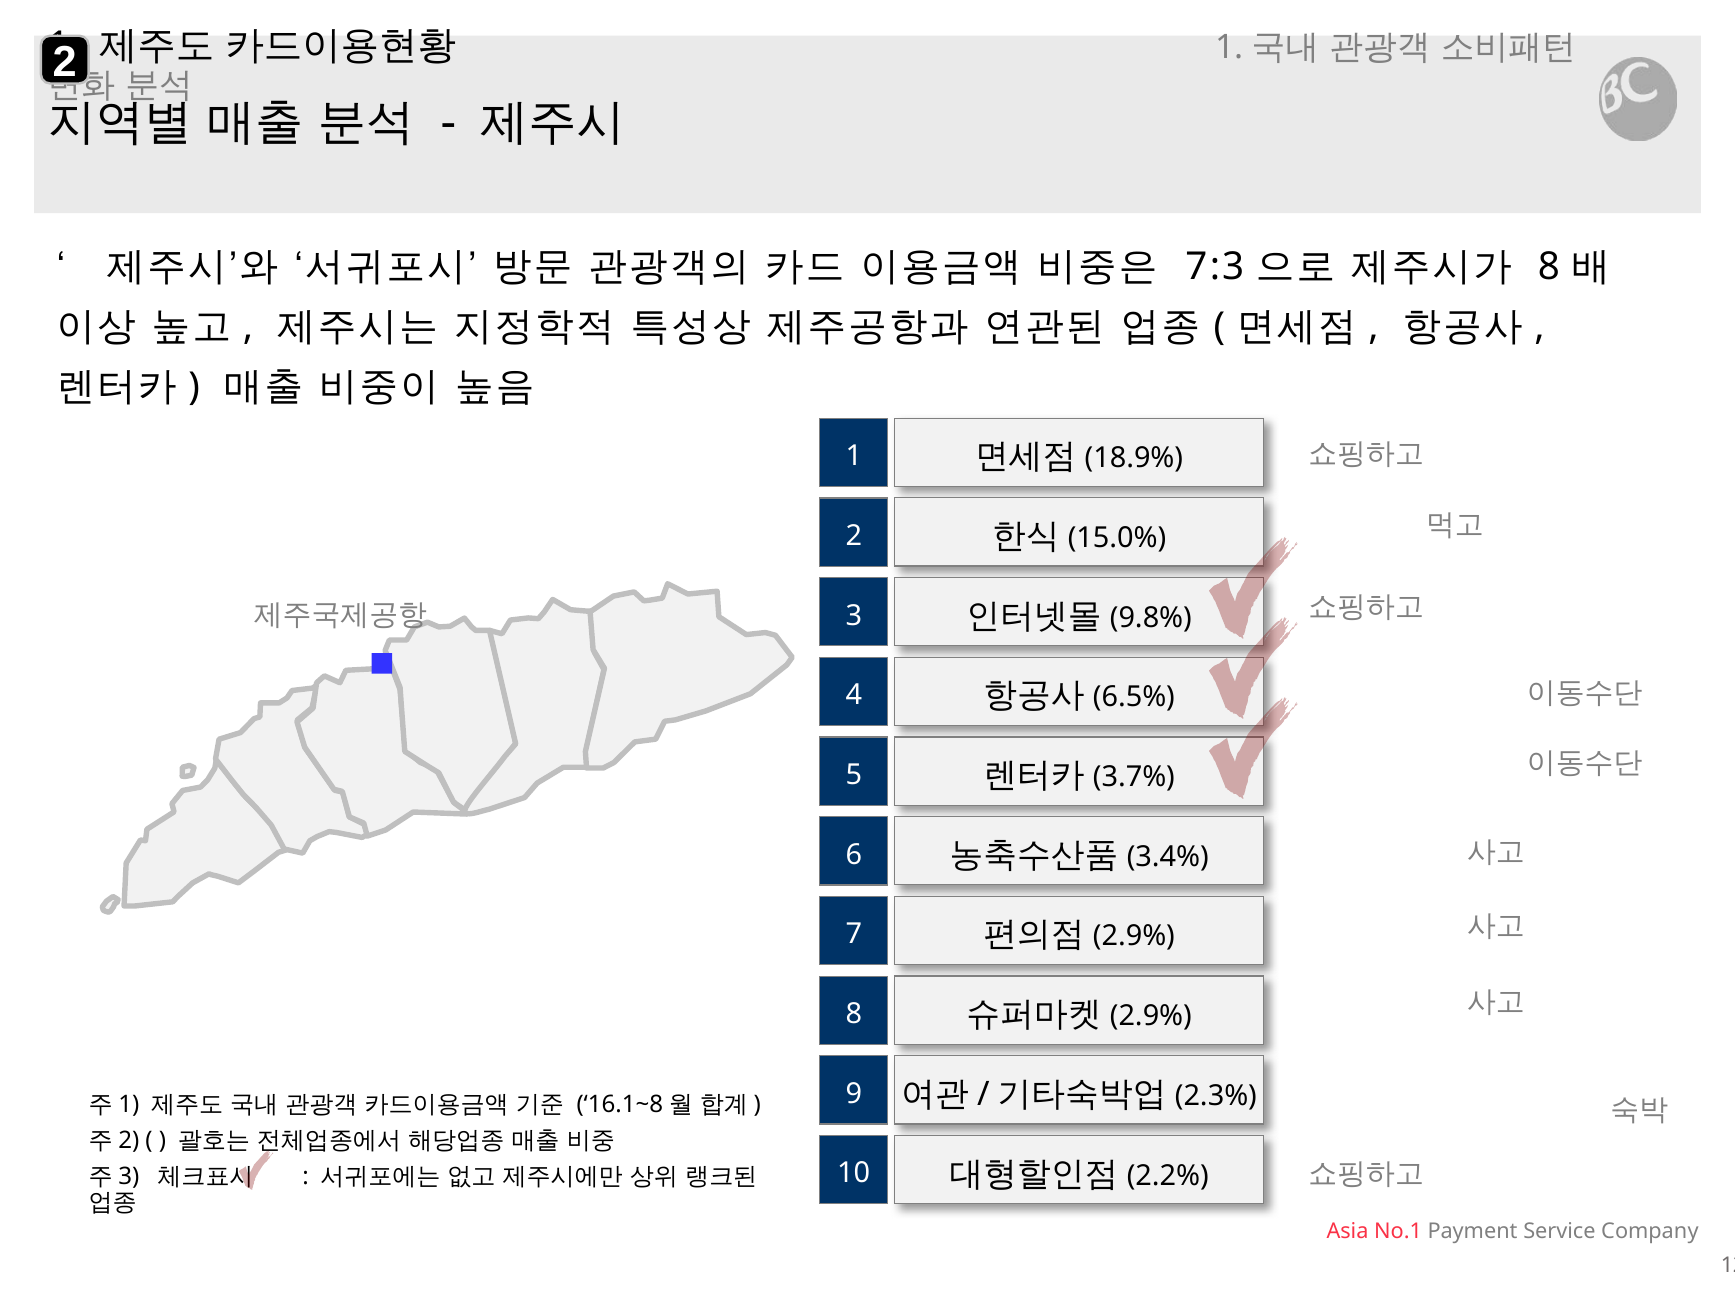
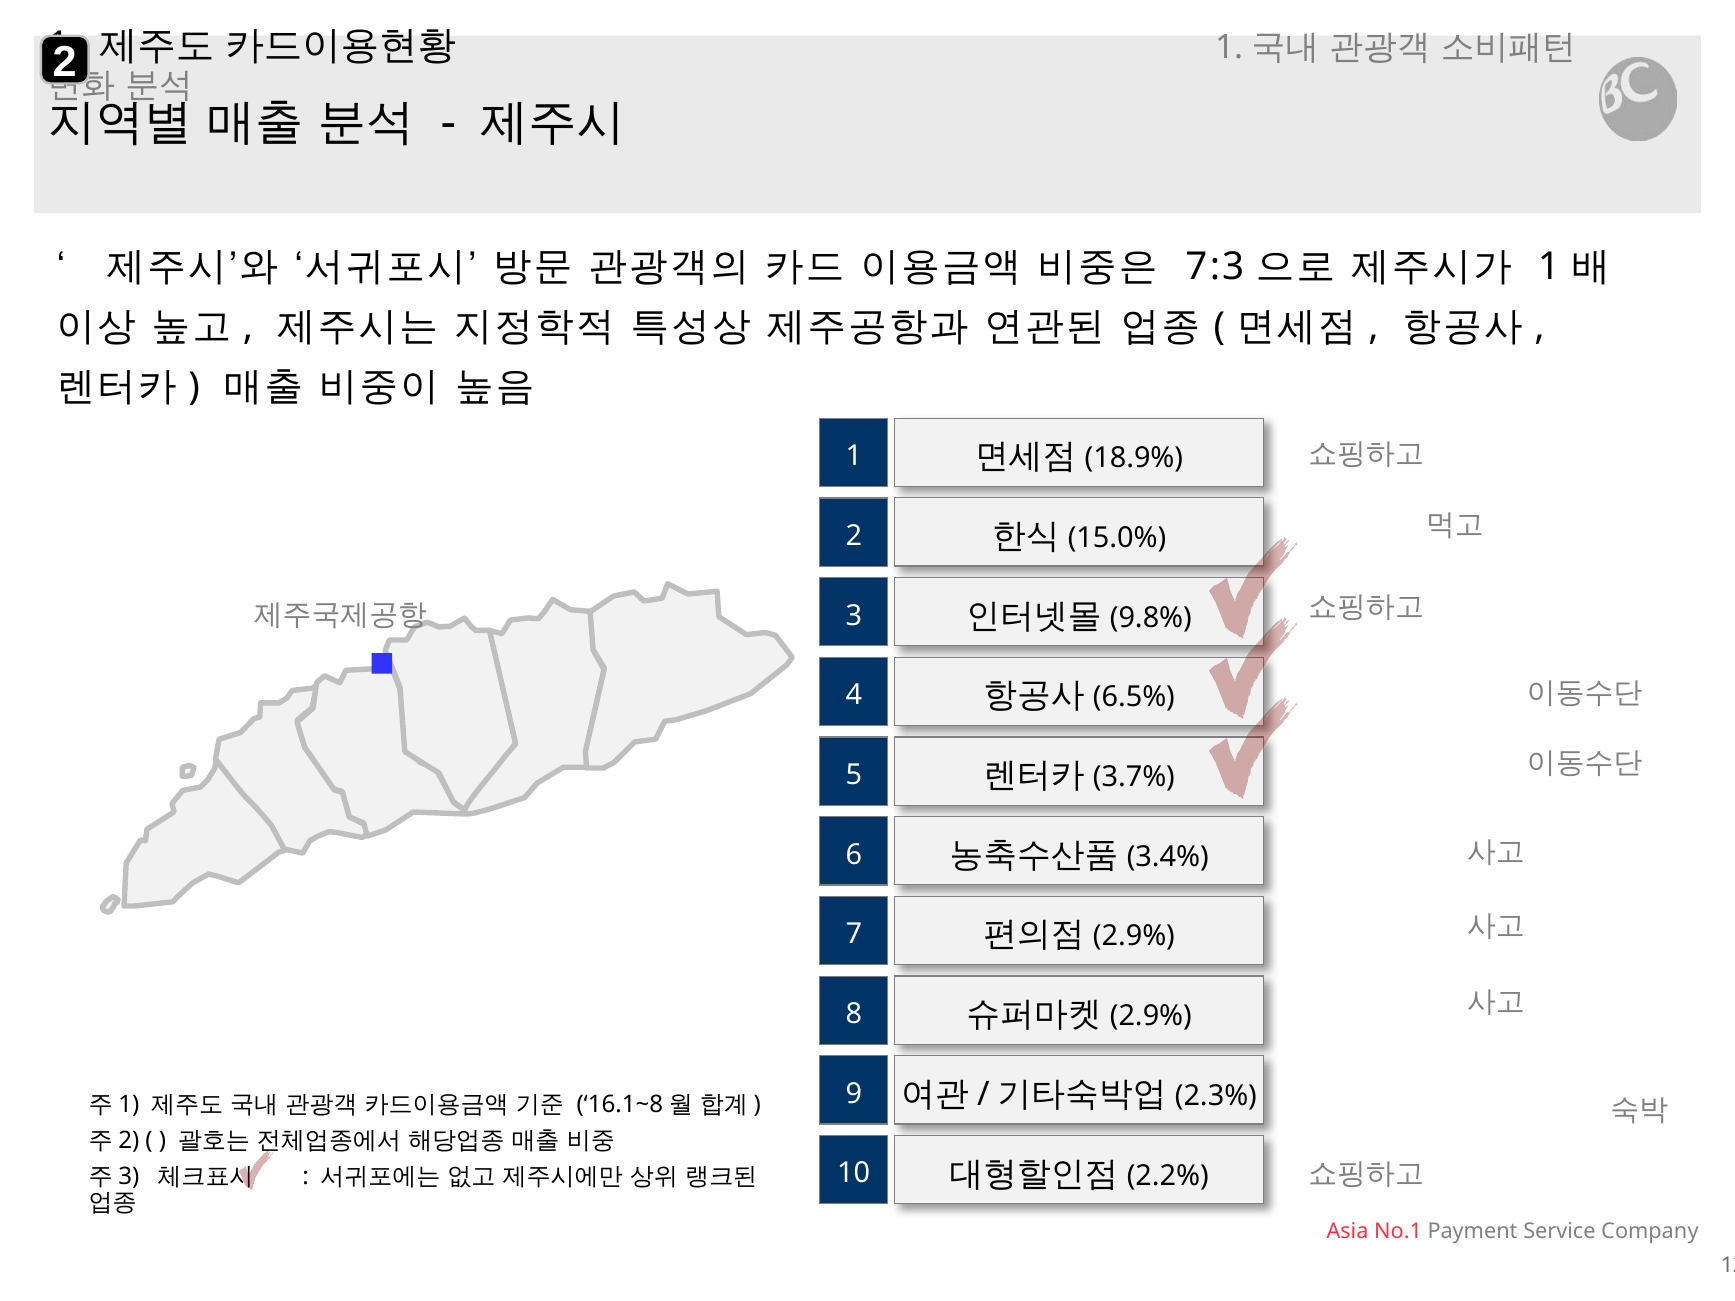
8: 8 -> 1 (1549, 267)
